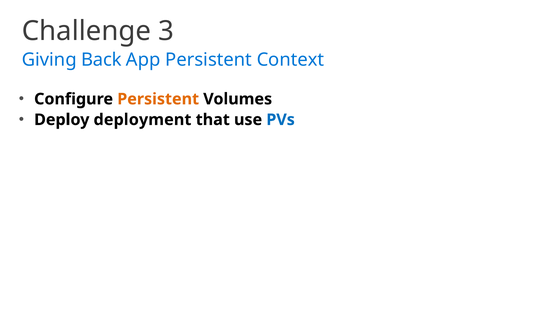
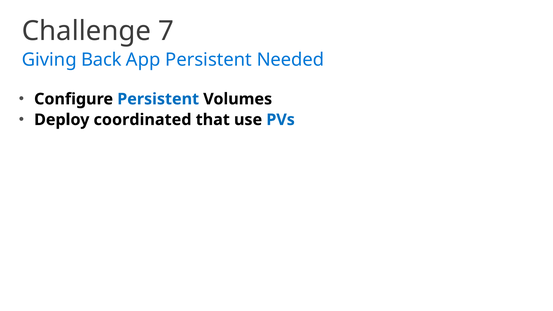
3: 3 -> 7 (166, 31)
Context: Context -> Needed (290, 60)
Persistent colour: orange -> blue (158, 99)
deployment: deployment -> coordinated (143, 120)
